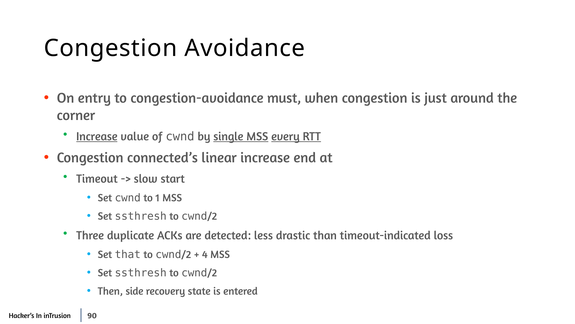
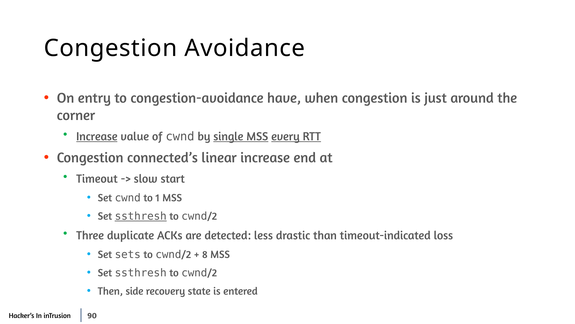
must: must -> have (284, 98)
ssthresh underline: none -> present (141, 216)
that: that -> sets (128, 254)
4: 4 -> 8 (205, 254)
